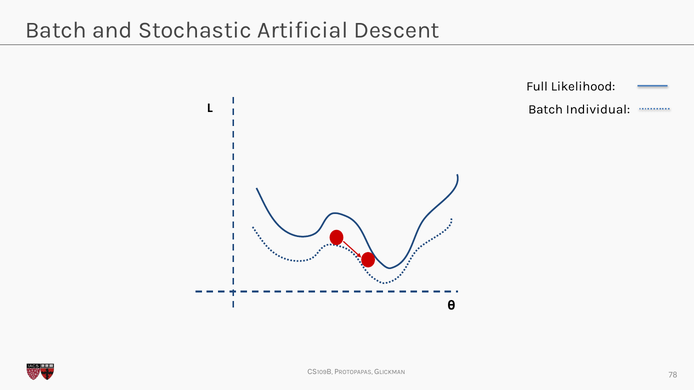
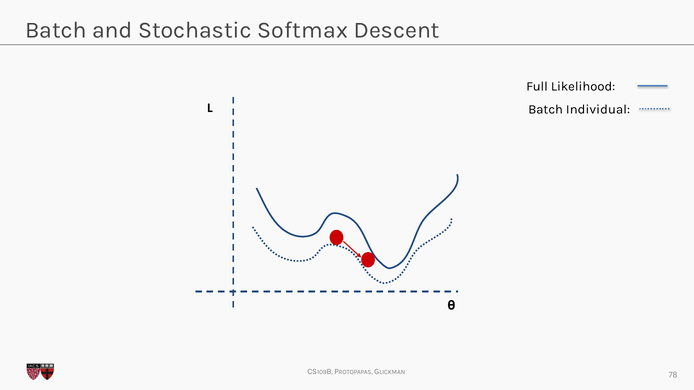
Artificial: Artificial -> Softmax (303, 30)
